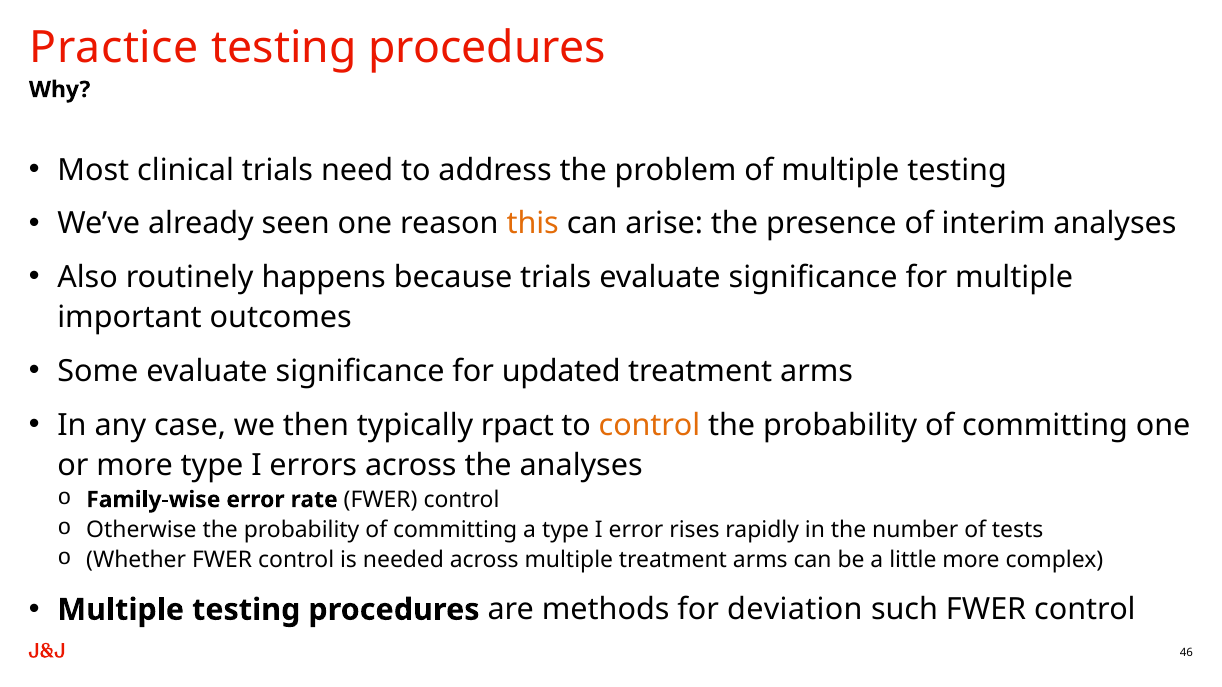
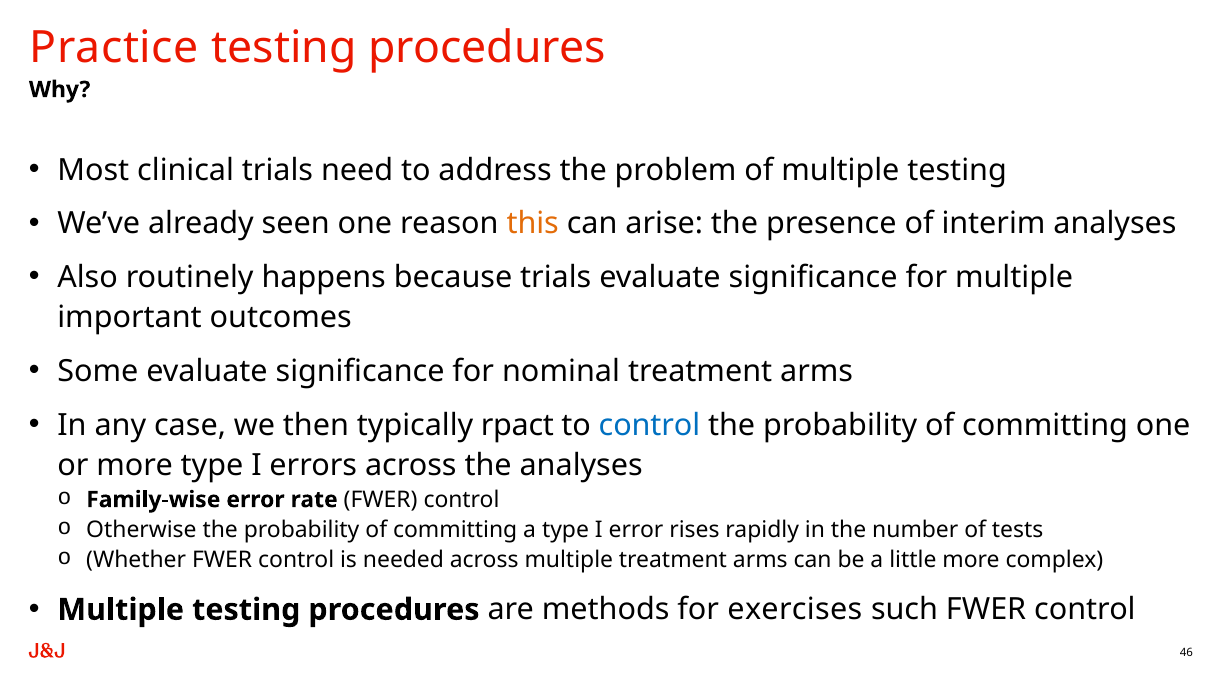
updated: updated -> nominal (561, 372)
control colour: orange -> blue (649, 425)
deviation: deviation -> exercises (795, 610)
